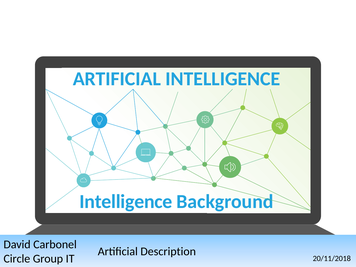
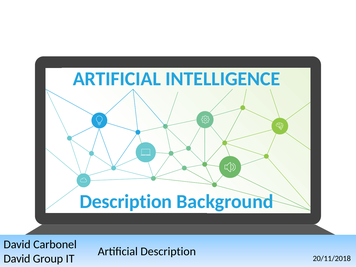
Intelligence: Intelligence -> Description (126, 202)
Circle: Circle -> David (17, 259)
